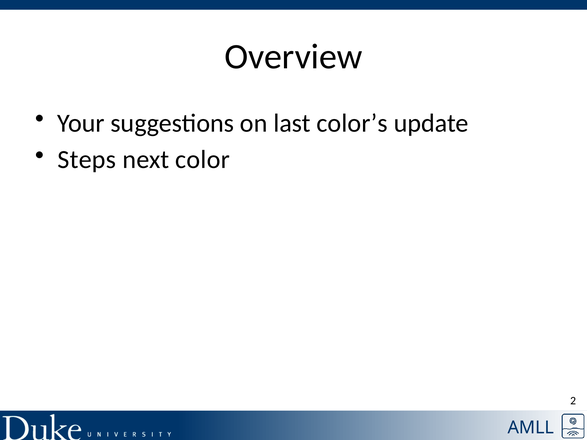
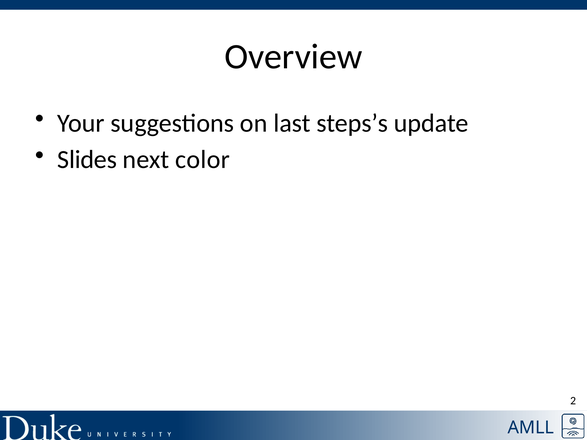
color’s: color’s -> steps’s (352, 123)
Steps: Steps -> Slides (87, 160)
